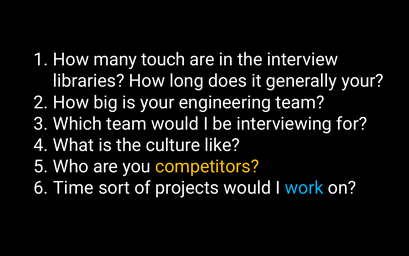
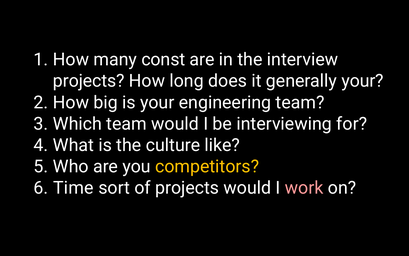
touch: touch -> const (163, 60)
libraries: libraries -> projects (89, 81)
work colour: light blue -> pink (304, 188)
